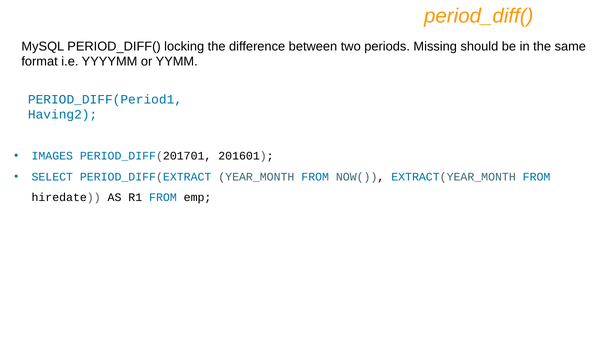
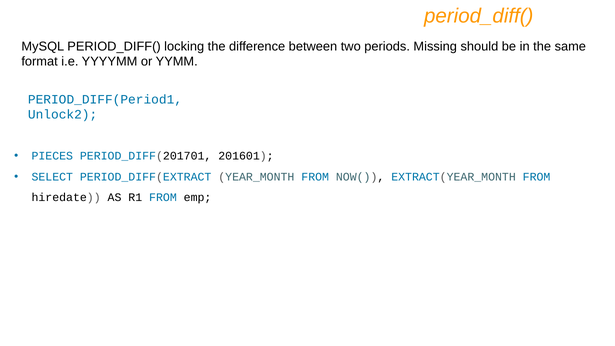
Having2: Having2 -> Unlock2 (63, 115)
IMAGES: IMAGES -> PIECES (52, 156)
